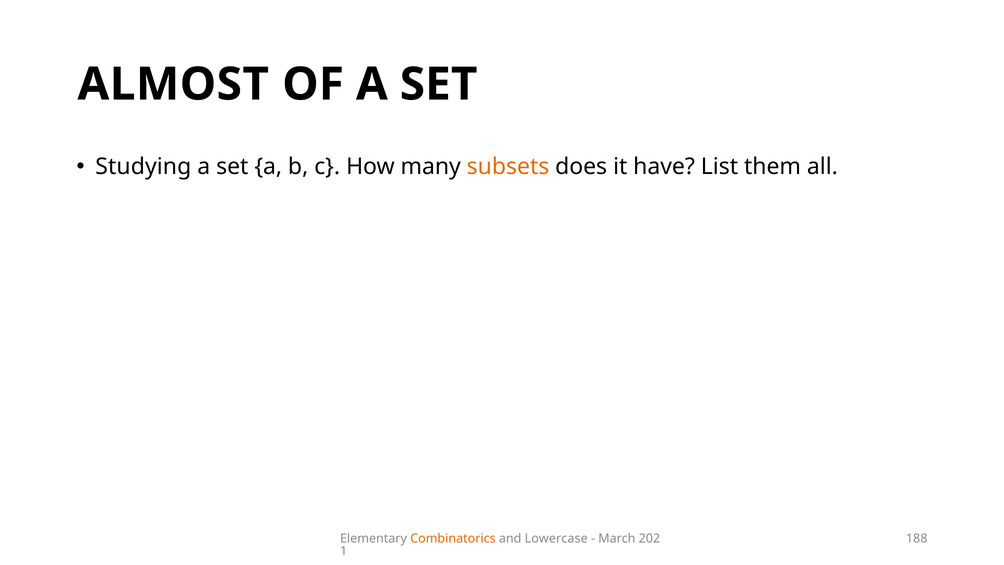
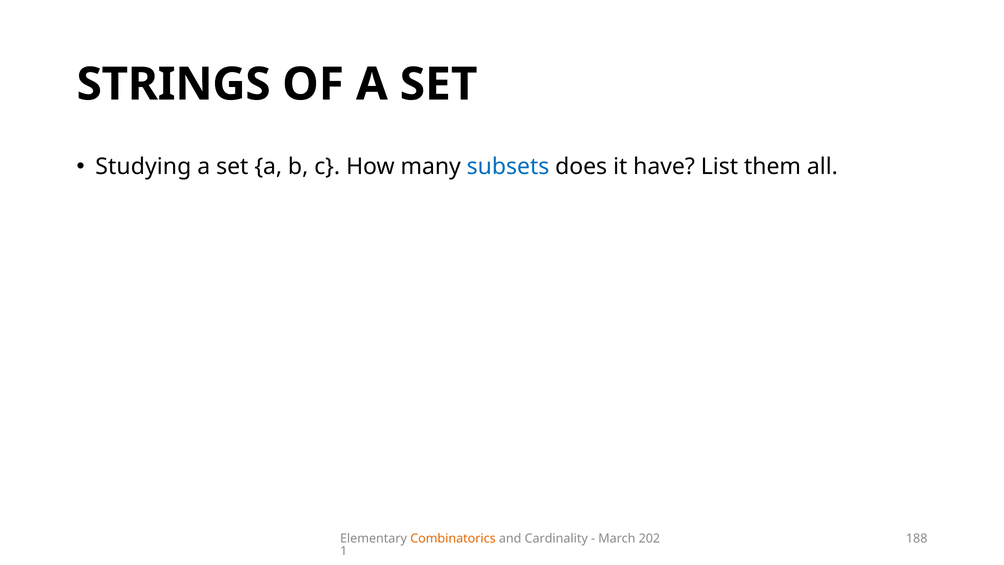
ALMOST: ALMOST -> STRINGS (174, 84)
subsets colour: orange -> blue (508, 166)
Lowercase: Lowercase -> Cardinality (556, 538)
